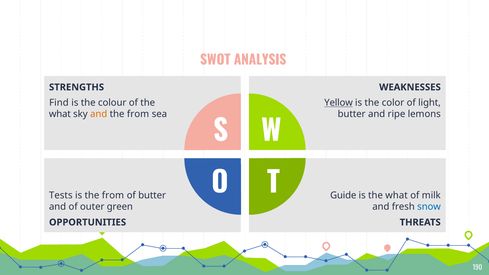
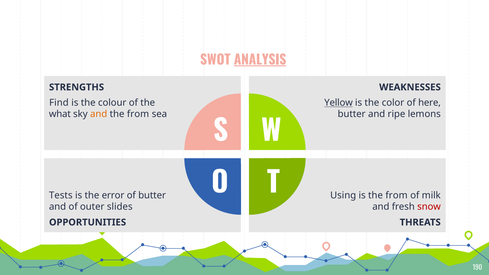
ANALYSIS underline: none -> present (260, 60)
light: light -> here (430, 103)
is the from: from -> error (113, 195)
Guide: Guide -> Using (343, 195)
is the what: what -> from (397, 195)
green: green -> slides (120, 207)
snow colour: blue -> red (429, 207)
